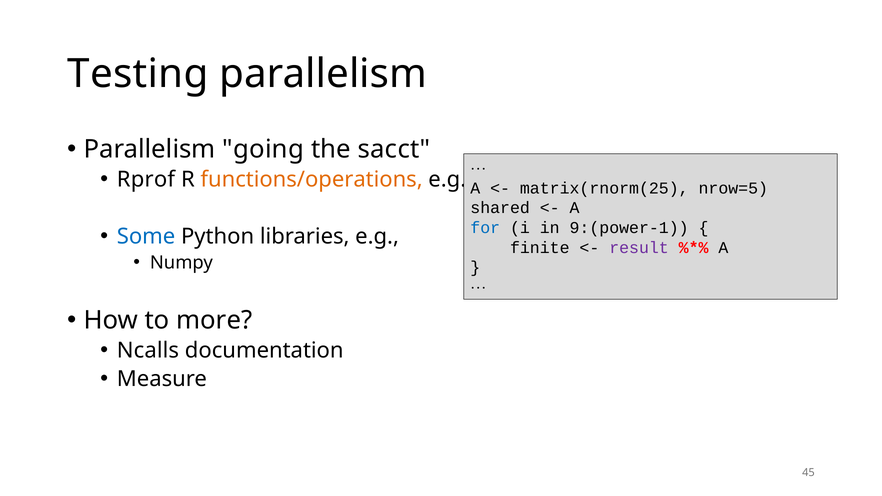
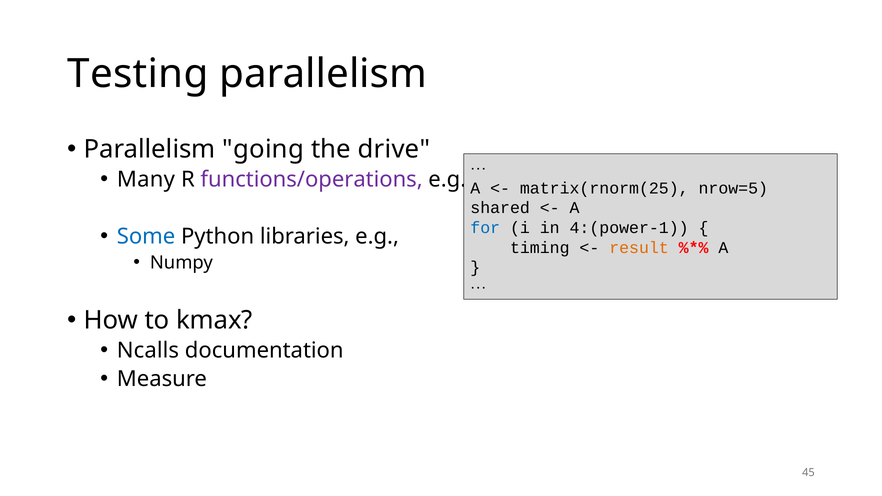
sacct: sacct -> drive (394, 149)
Rprof: Rprof -> Many (146, 180)
functions/operations colour: orange -> purple (312, 180)
9:(power-1: 9:(power-1 -> 4:(power-1 (629, 228)
finite: finite -> timing (540, 248)
result colour: purple -> orange (639, 248)
more: more -> kmax (214, 320)
